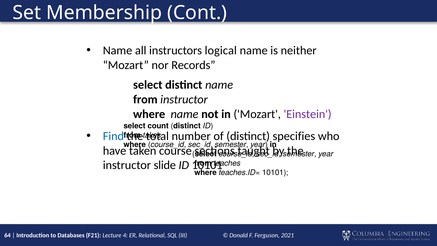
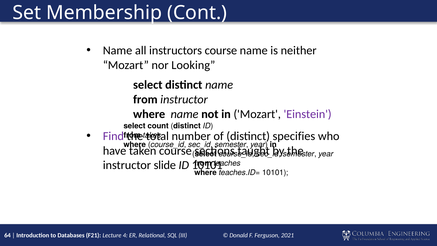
instructors logical: logical -> course (221, 51)
Records: Records -> Looking (193, 65)
Find colour: blue -> purple (113, 136)
